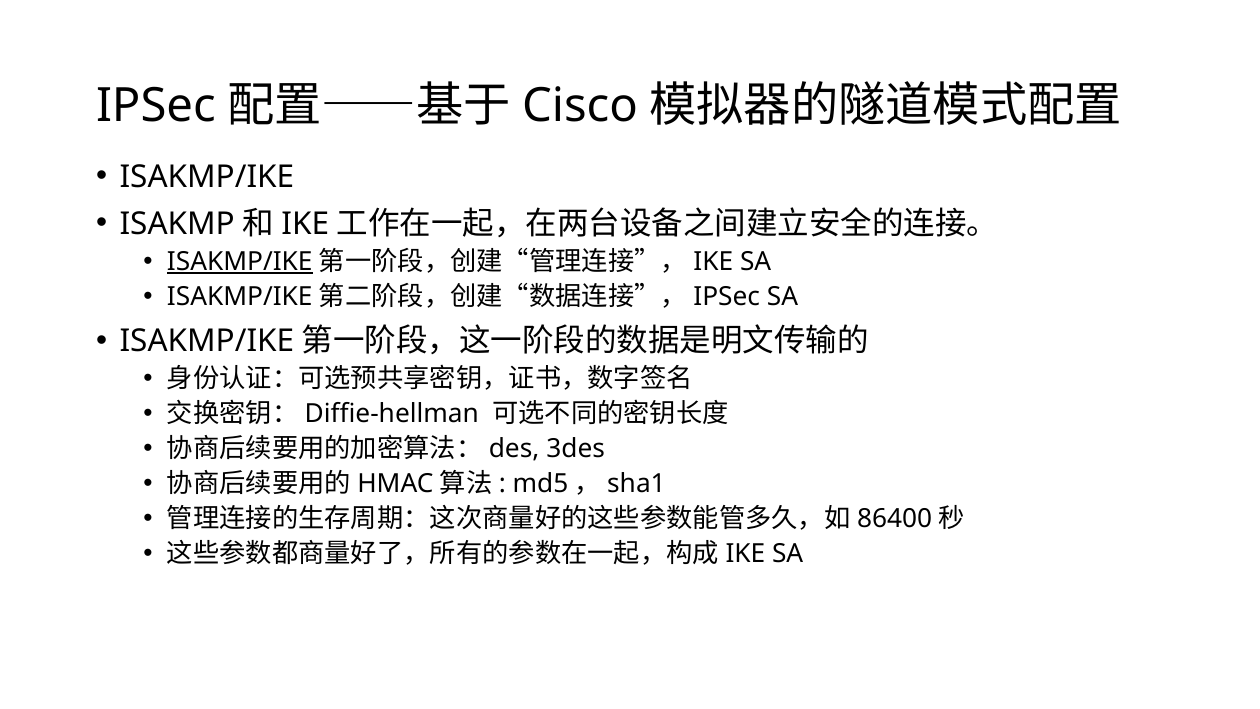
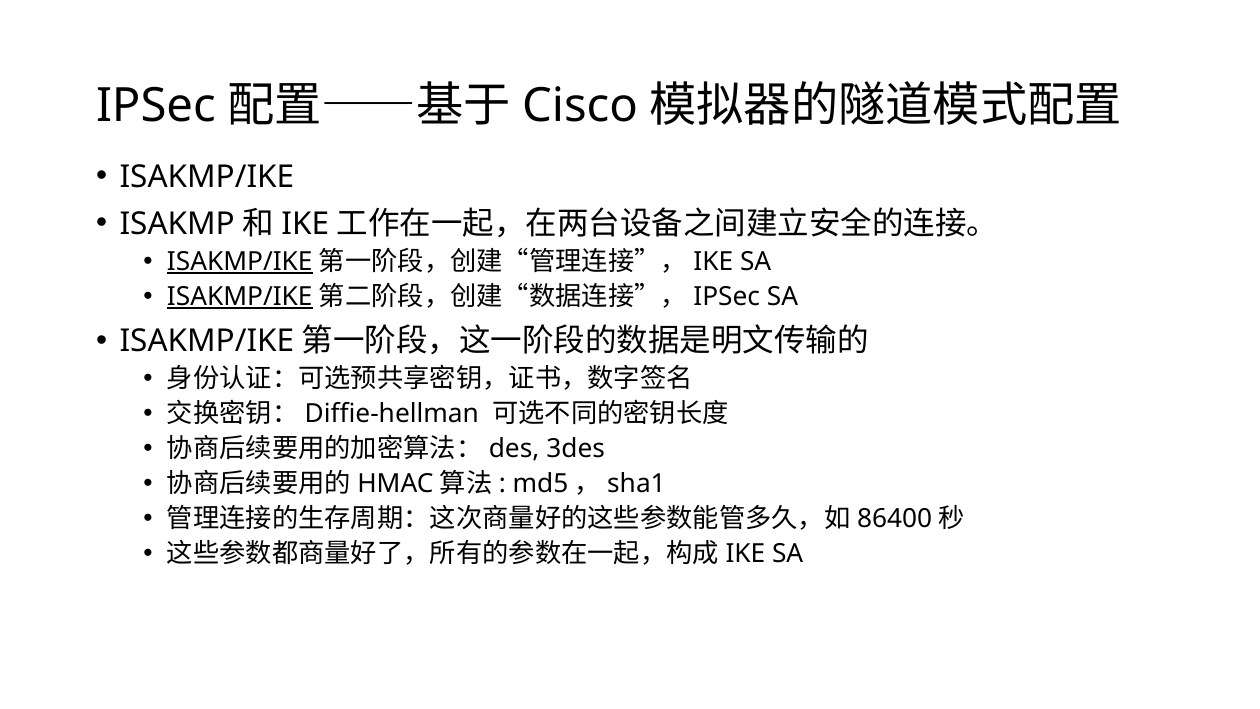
ISAKMP/IKE underline: none -> present (240, 296)
